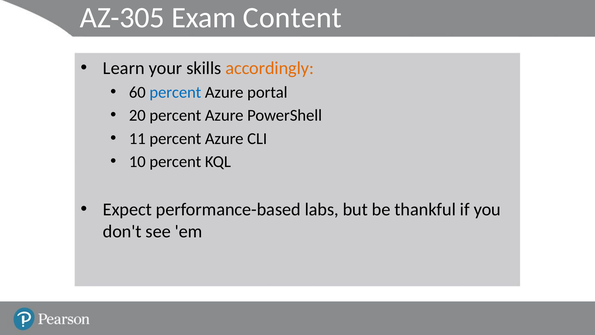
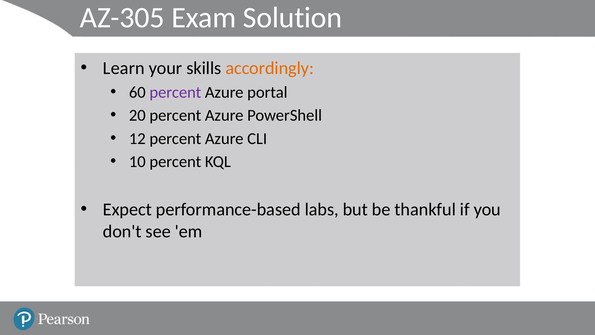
Content: Content -> Solution (293, 18)
percent colour: blue -> purple (175, 92)
11: 11 -> 12 (137, 138)
